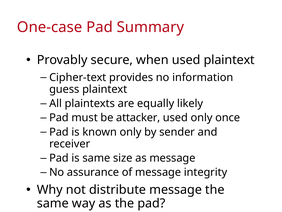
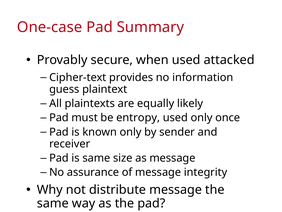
used plaintext: plaintext -> attacked (229, 60)
attacker: attacker -> entropy (138, 117)
